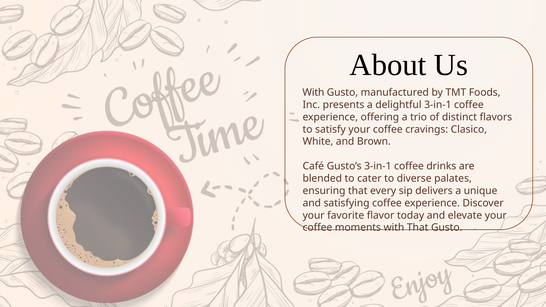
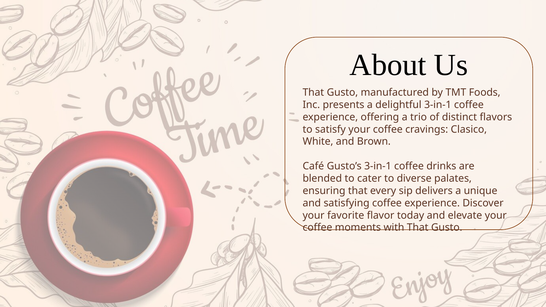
With: With -> That (313, 93)
